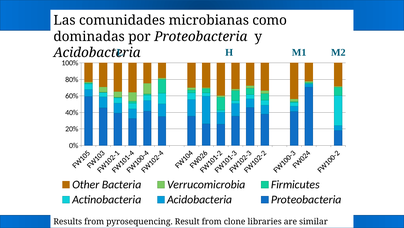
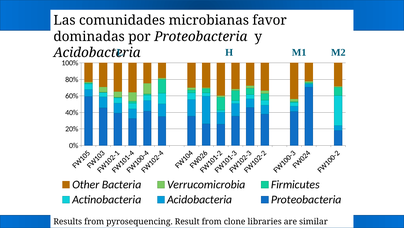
como: como -> favor (270, 20)
